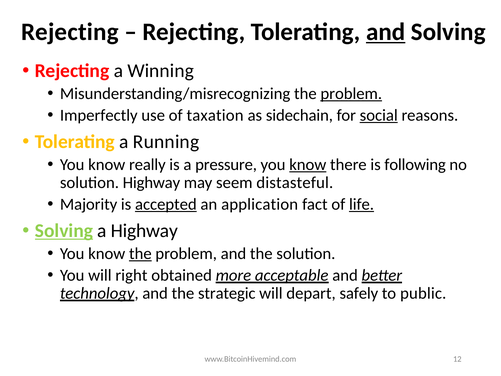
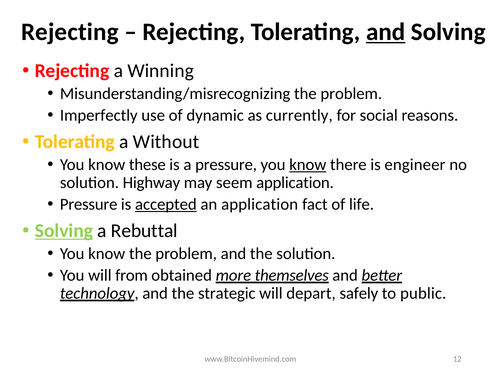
problem underline: present -> none (351, 94)
taxation: taxation -> dynamic (215, 115)
sidechain: sidechain -> currently (299, 115)
social underline: present -> none (379, 115)
Running: Running -> Without (166, 142)
really: really -> these (147, 165)
following: following -> engineer (415, 165)
seem distasteful: distasteful -> application (295, 183)
Majority: Majority -> Pressure (89, 204)
life underline: present -> none (362, 204)
a Highway: Highway -> Rebuttal (144, 231)
the underline: present -> none (140, 254)
right: right -> from (132, 275)
acceptable: acceptable -> themselves (292, 275)
